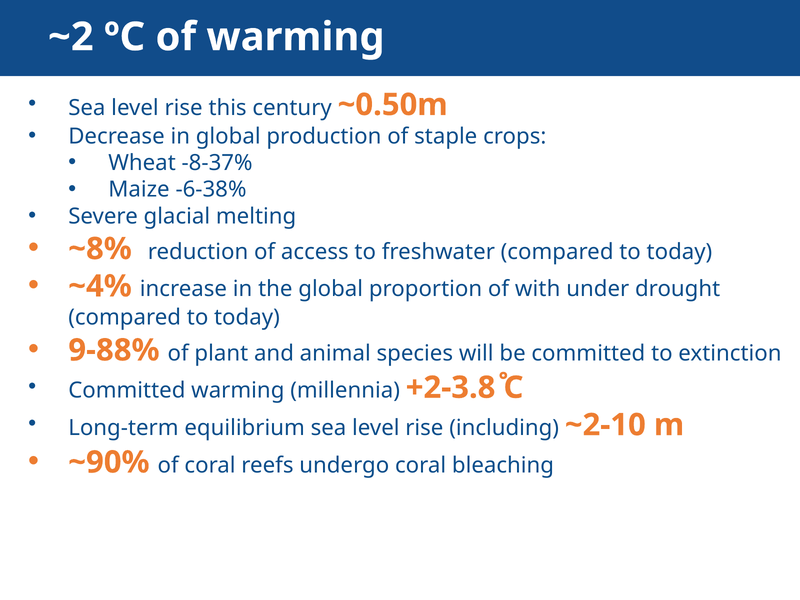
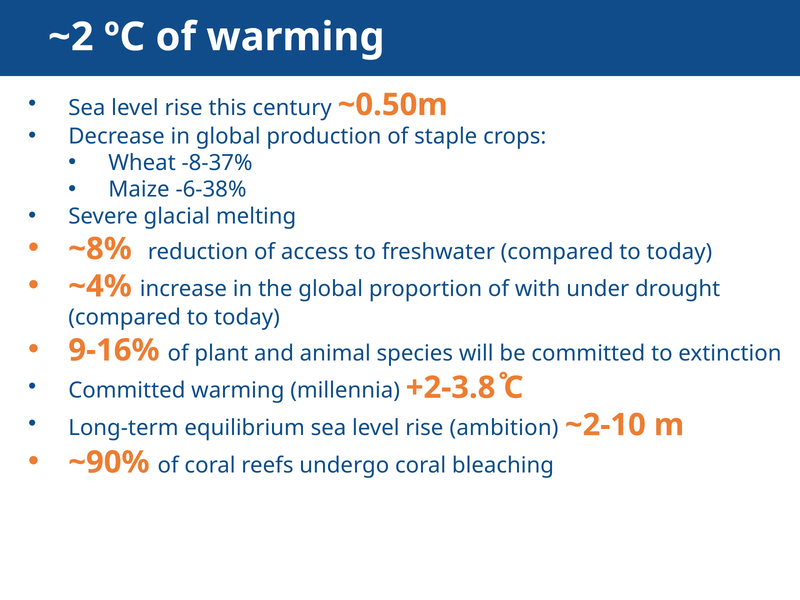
9-88%: 9-88% -> 9-16% (114, 350)
including: including -> ambition (504, 428)
